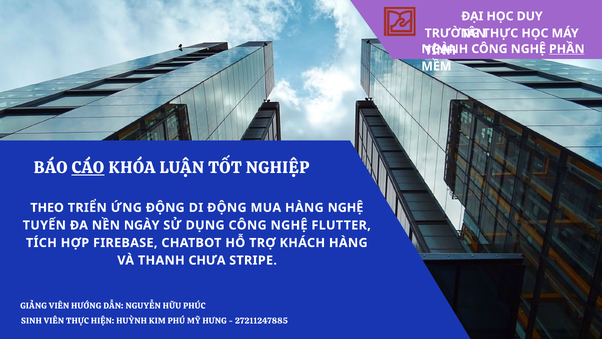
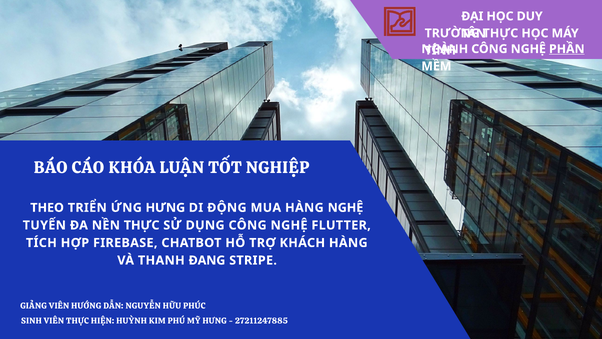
CÁO underline: present -> none (88, 168)
ỨNG ĐỘNG: ĐỘNG -> HƯNG (165, 207)
NỀN NGÀY: NGÀY -> THỰC (142, 225)
CHƯA: CHƯA -> ĐANG (207, 260)
